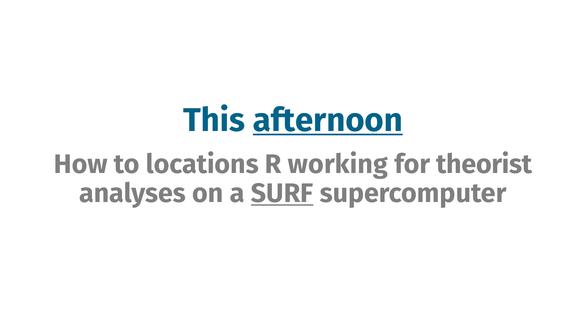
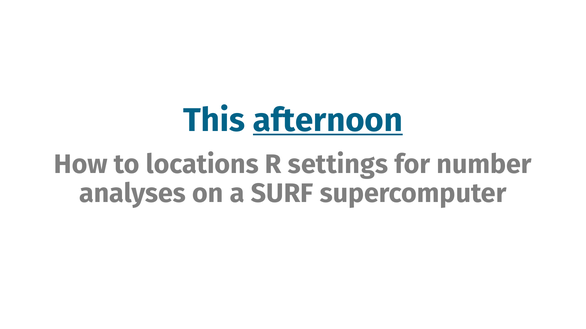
working: working -> settings (338, 165)
theorist: theorist -> number (484, 165)
SURF underline: present -> none (282, 194)
